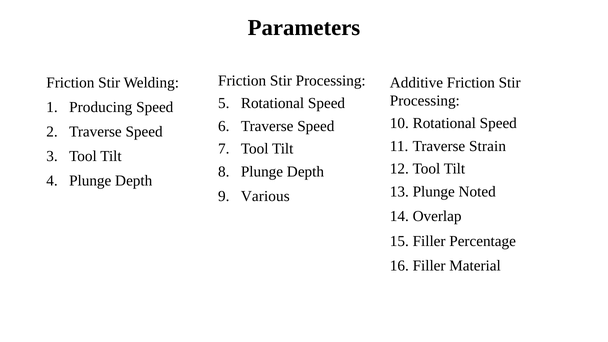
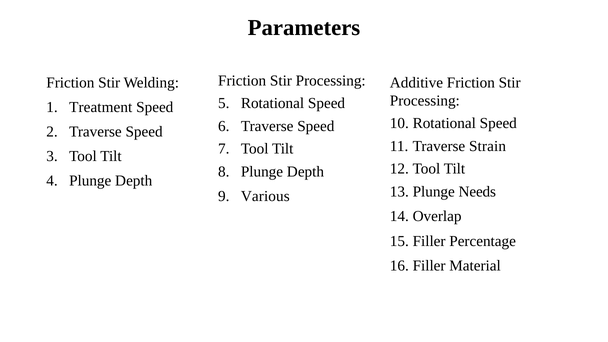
Producing: Producing -> Treatment (101, 107)
Noted: Noted -> Needs (477, 192)
